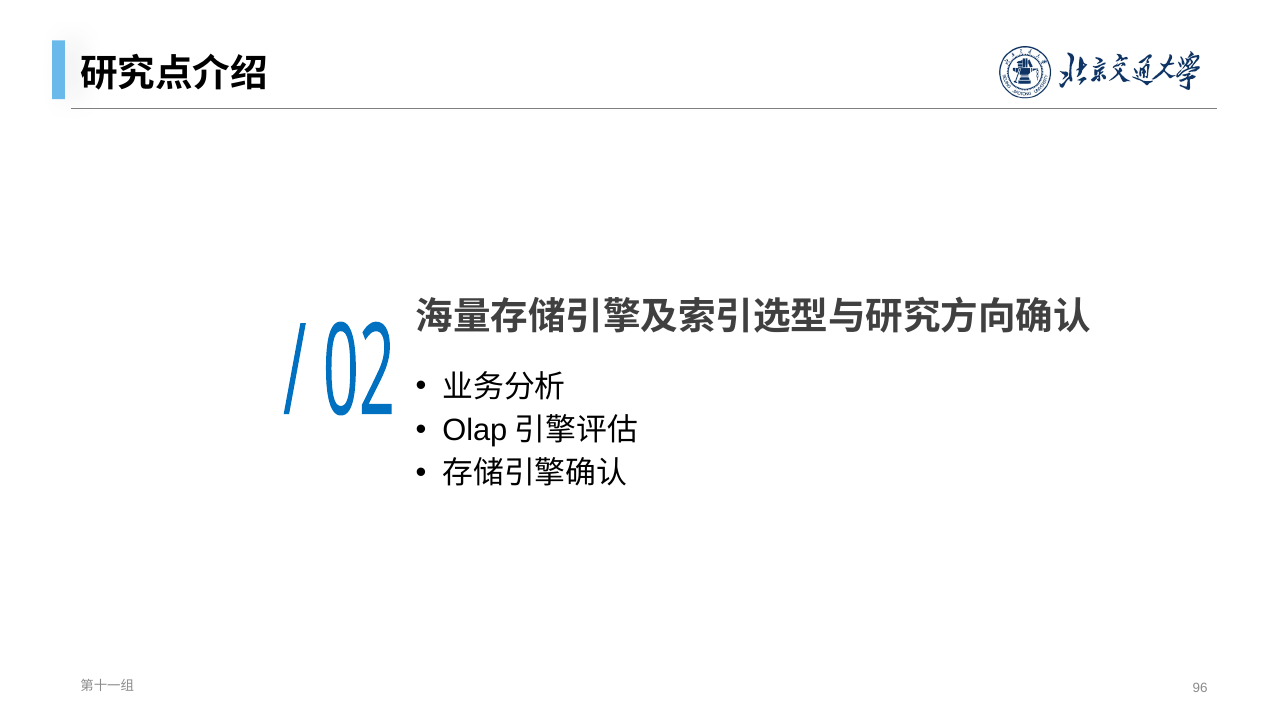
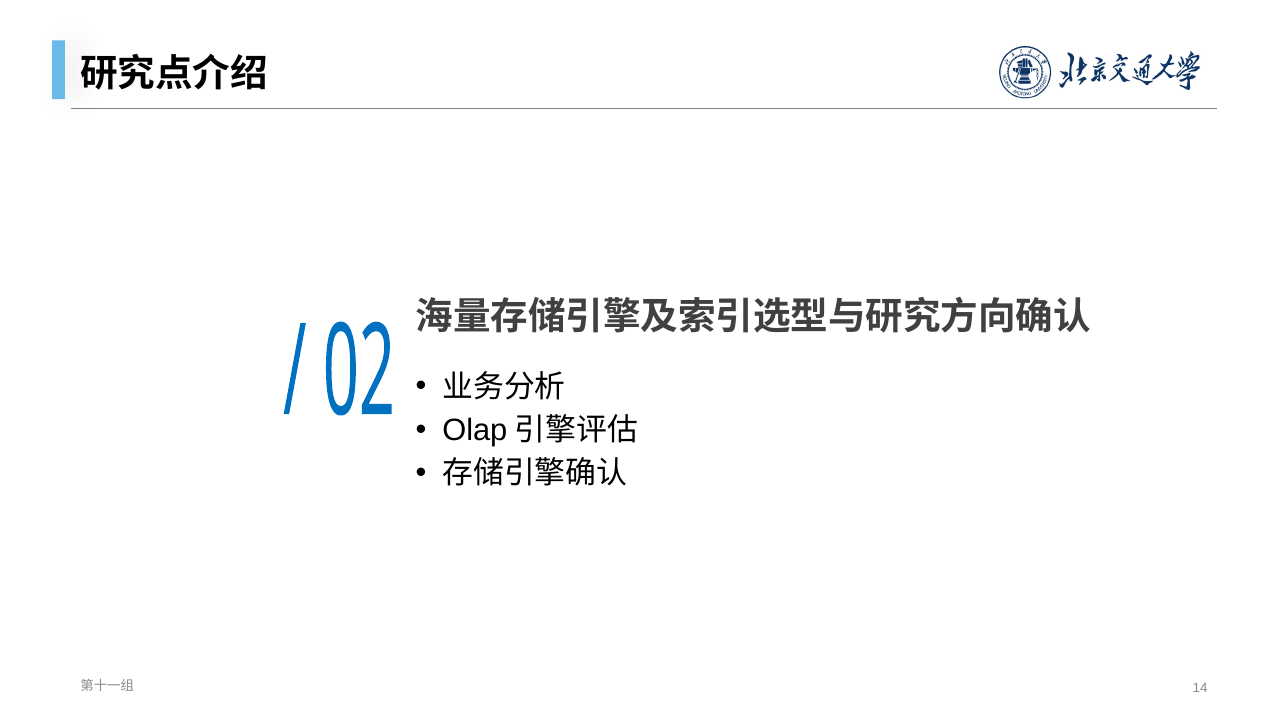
96: 96 -> 14 (1200, 688)
